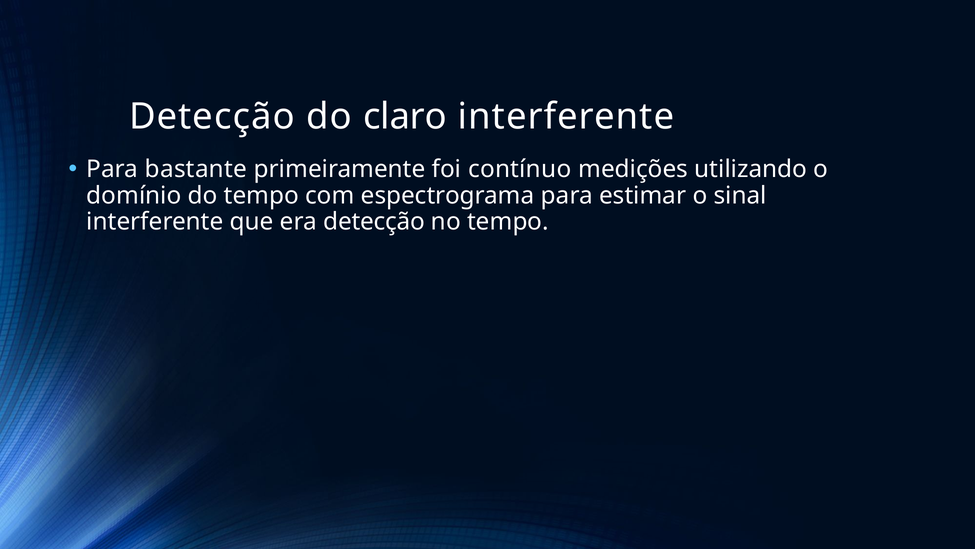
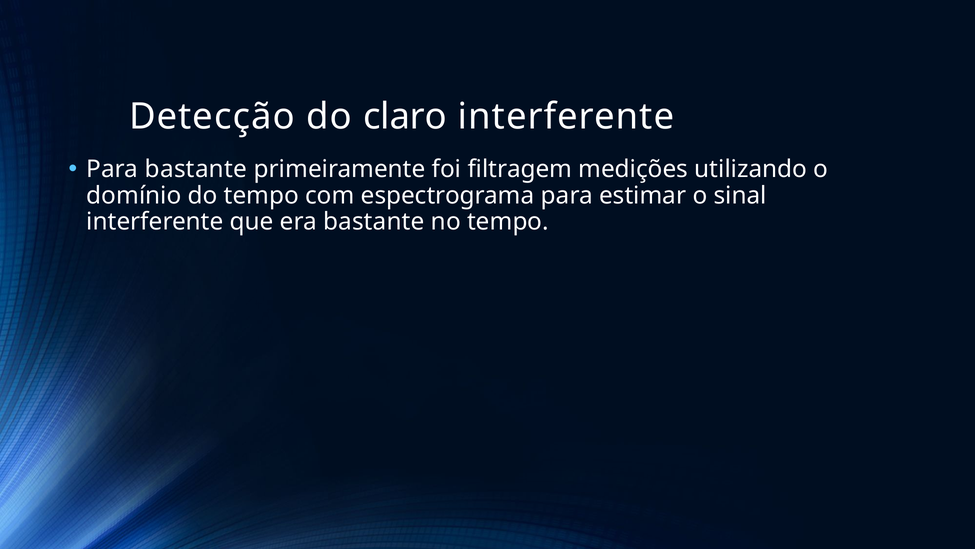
contínuo: contínuo -> filtragem (520, 169)
era detecção: detecção -> bastante (374, 222)
